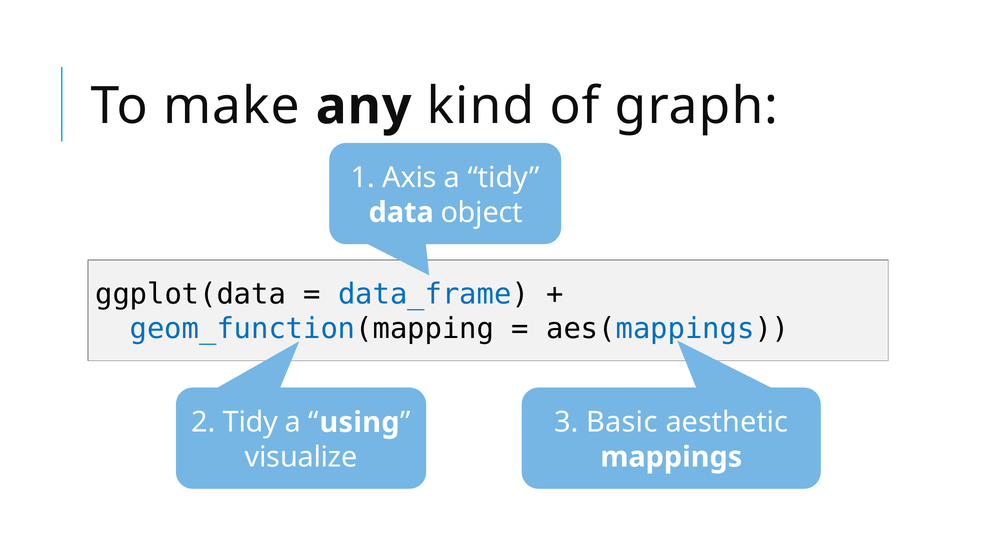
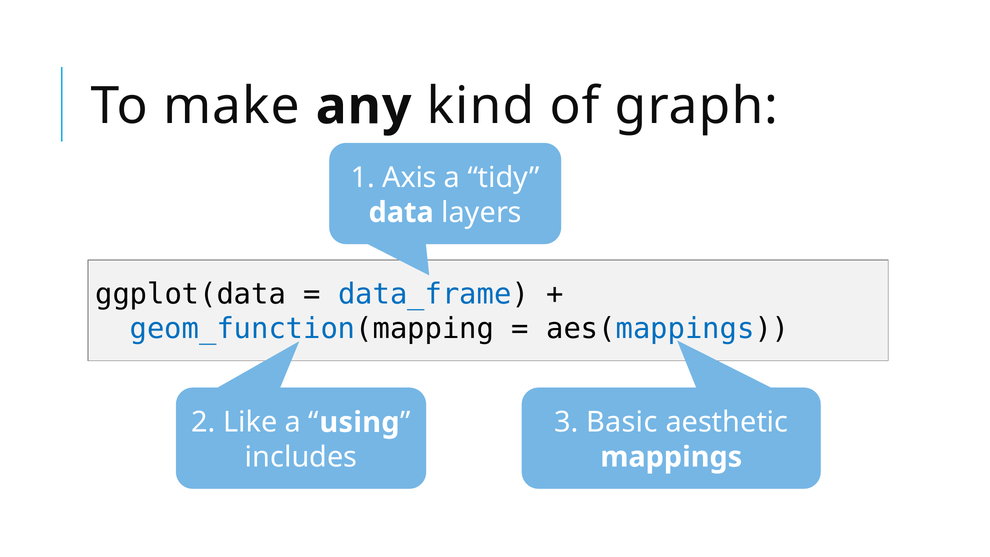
object: object -> layers (482, 212)
2 Tidy: Tidy -> Like (250, 422)
visualize: visualize -> includes (301, 457)
